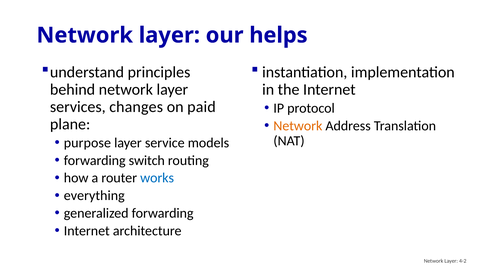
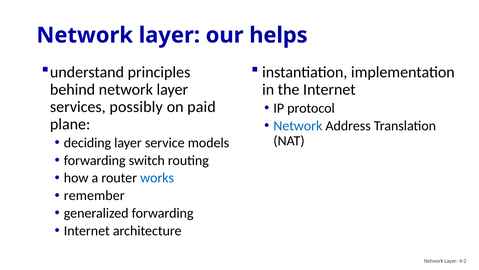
changes: changes -> possibly (136, 107)
Network colour: orange -> blue (298, 126)
purpose: purpose -> deciding (87, 143)
everything: everything -> remember (94, 195)
